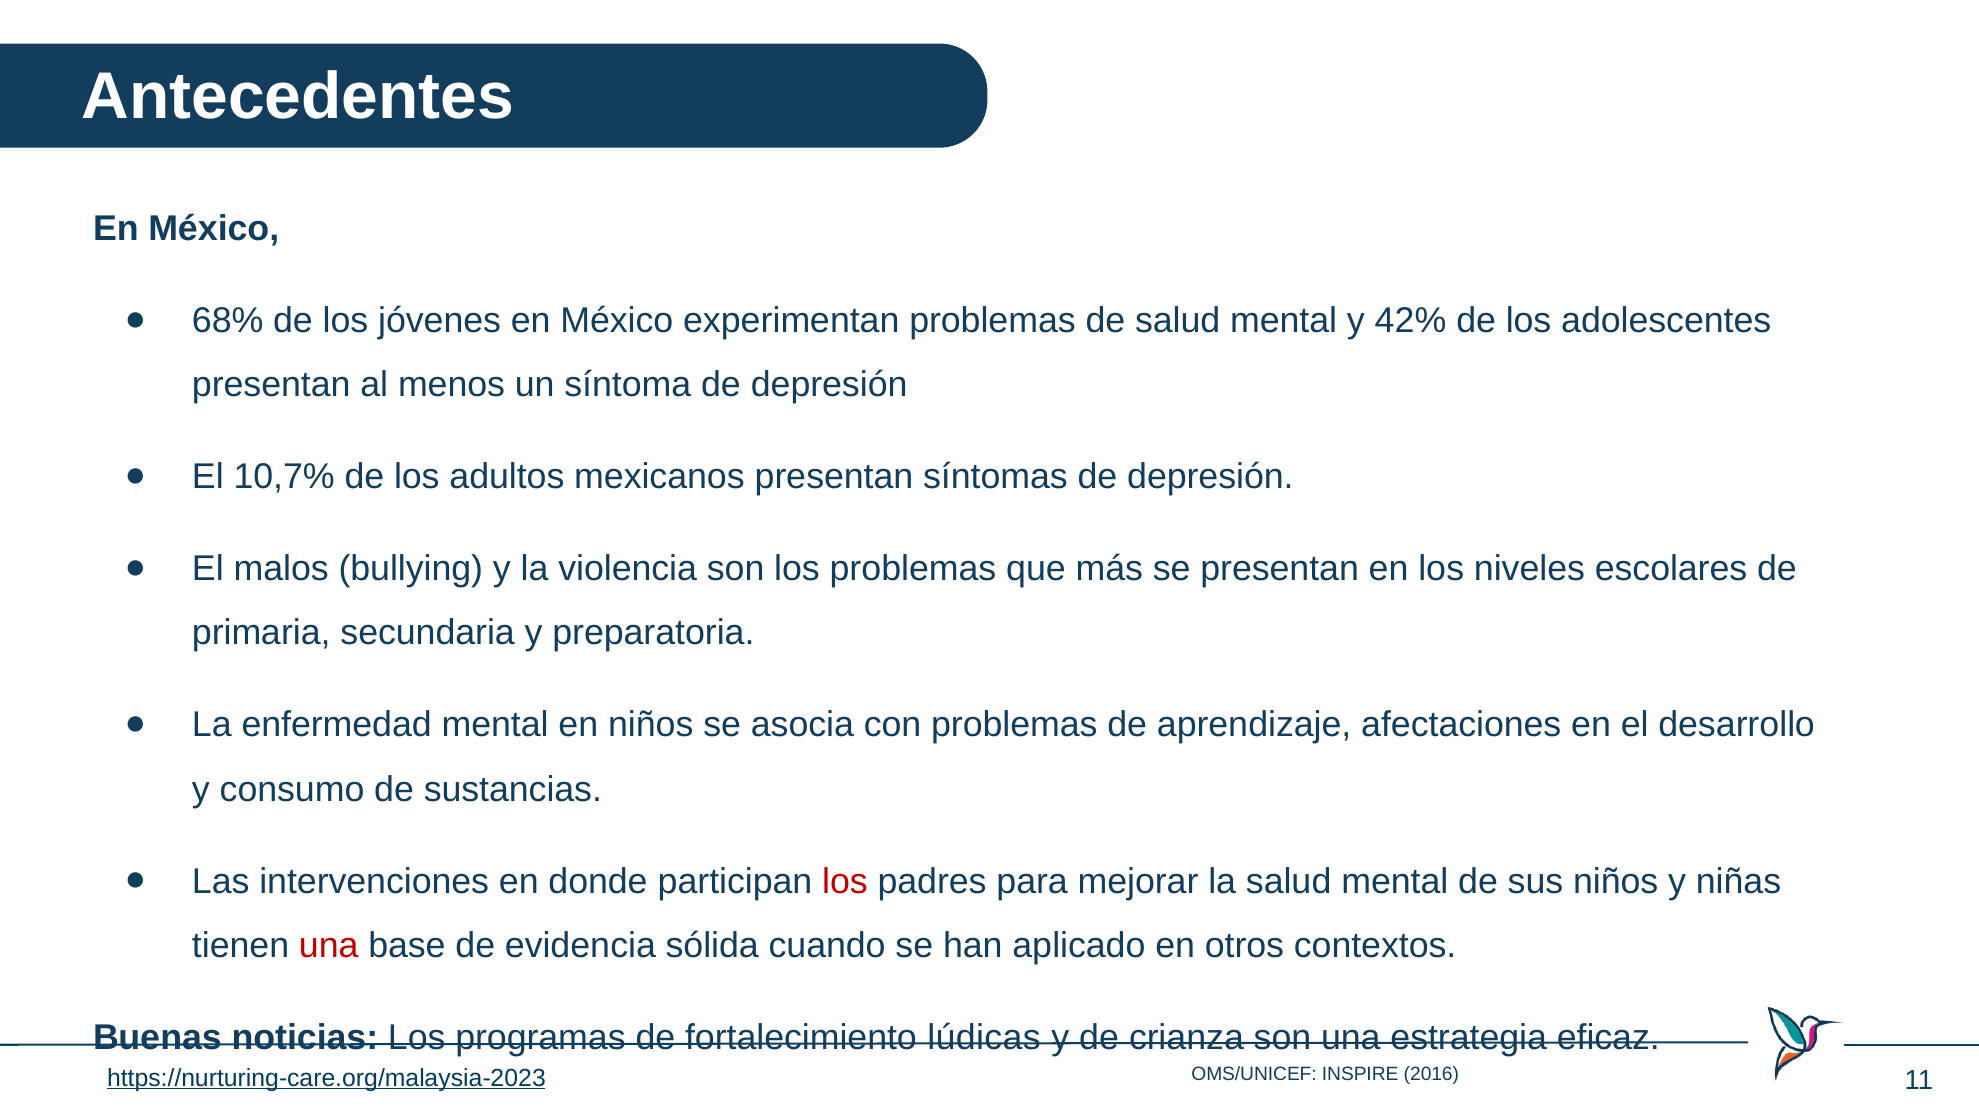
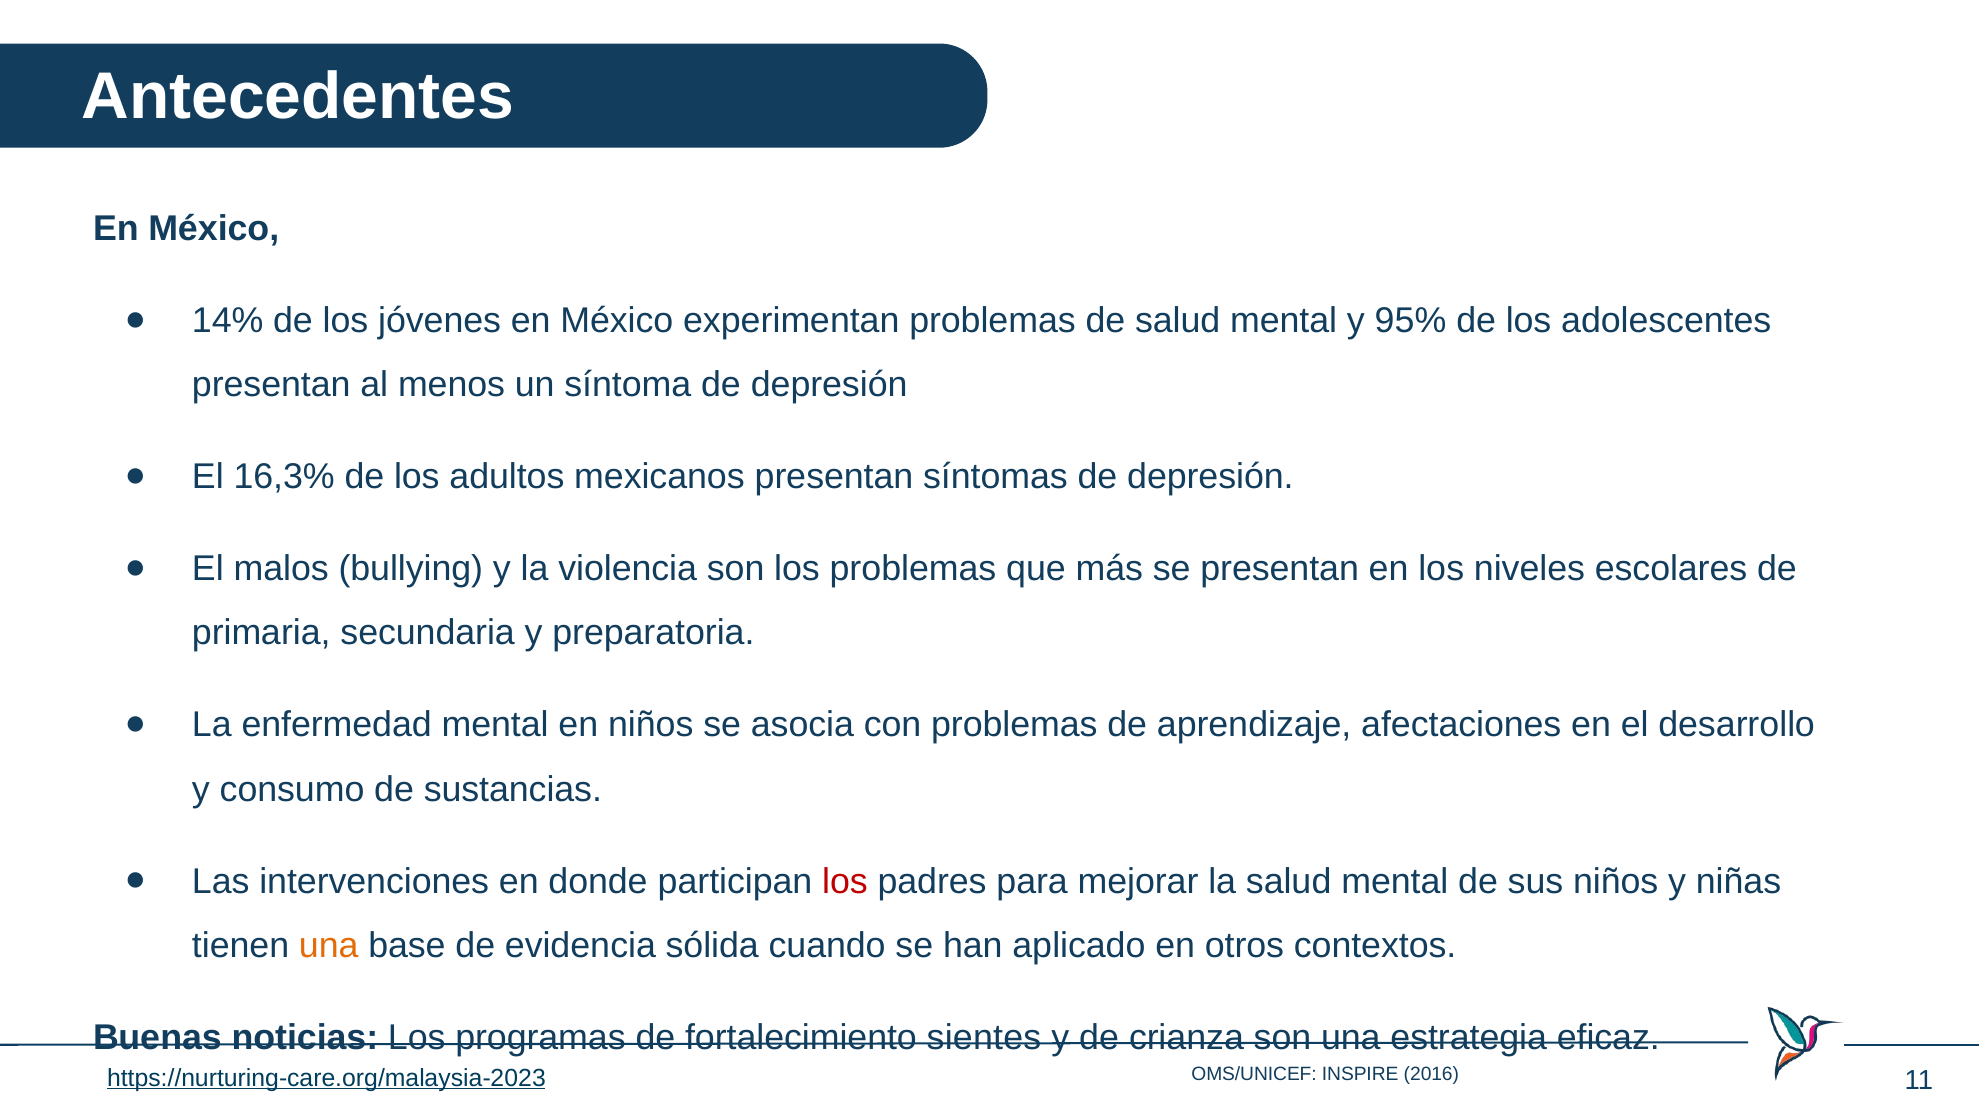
68%: 68% -> 14% (228, 321)
42%: 42% -> 95% (1411, 321)
10,7%: 10,7% -> 16,3% (284, 477)
una colour: red -> orange (329, 946)
lúdicas: lúdicas -> sientes (984, 1038)
